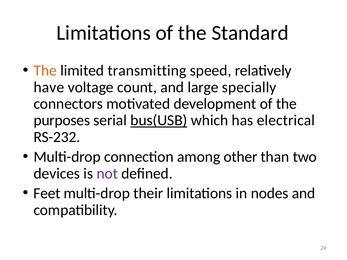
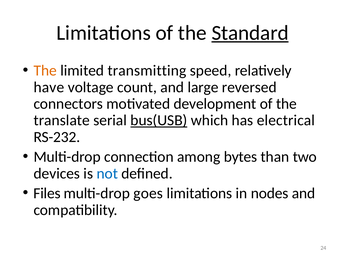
Standard underline: none -> present (250, 33)
specially: specially -> reversed (249, 87)
purposes: purposes -> translate (62, 121)
other: other -> bytes (240, 157)
not colour: purple -> blue (107, 174)
Feet: Feet -> Files (47, 193)
their: their -> goes (148, 193)
